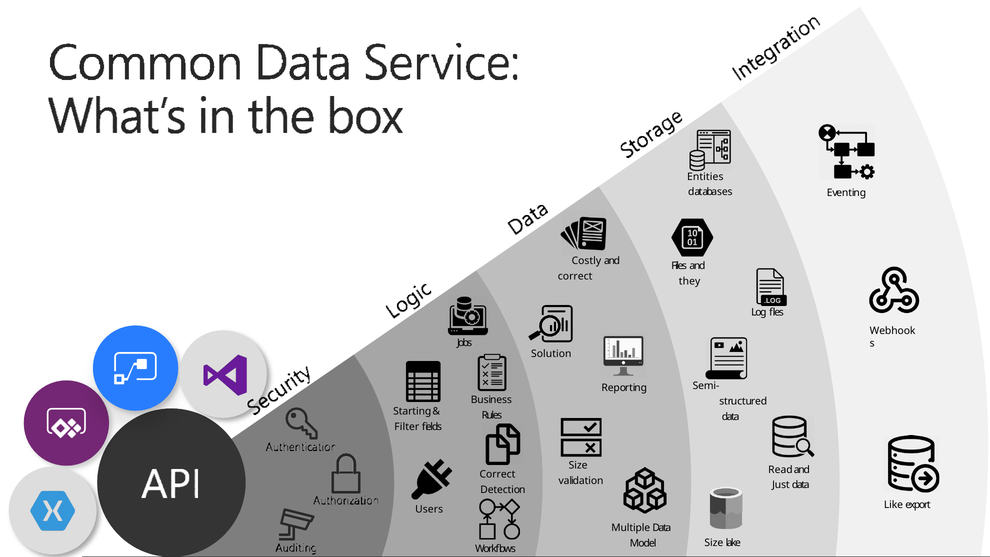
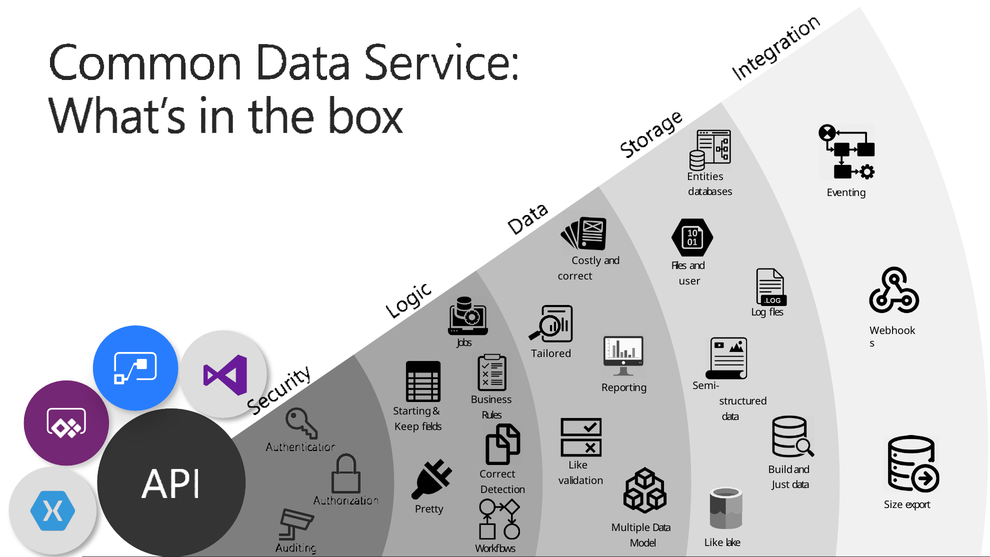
they: they -> user (690, 281)
Solution: Solution -> Tailored (551, 354)
Filter: Filter -> Keep (407, 427)
Size: Size -> Like (578, 465)
Read: Read -> Build (780, 470)
Like: Like -> Size (893, 505)
Users: Users -> Pretty (429, 509)
Size: Size -> Like (714, 543)
